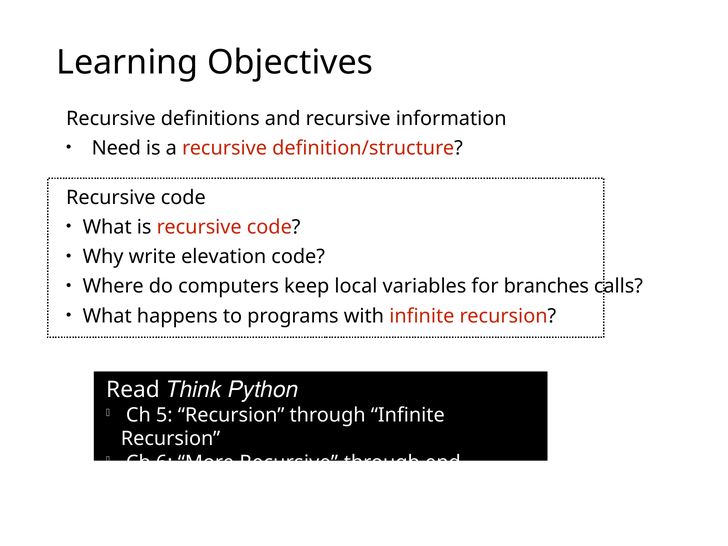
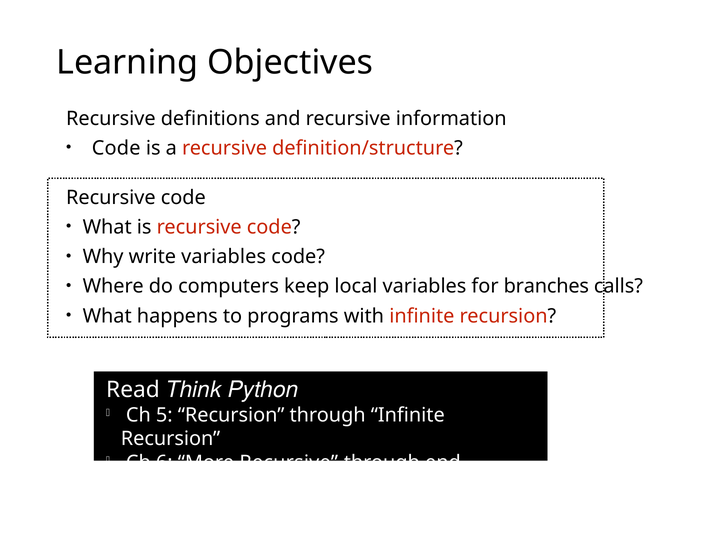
Need: Need -> Code (116, 148)
write elevation: elevation -> variables (224, 257)
